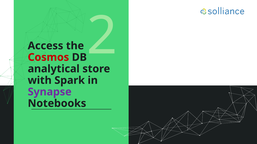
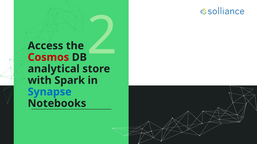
Synapse colour: purple -> blue (50, 92)
